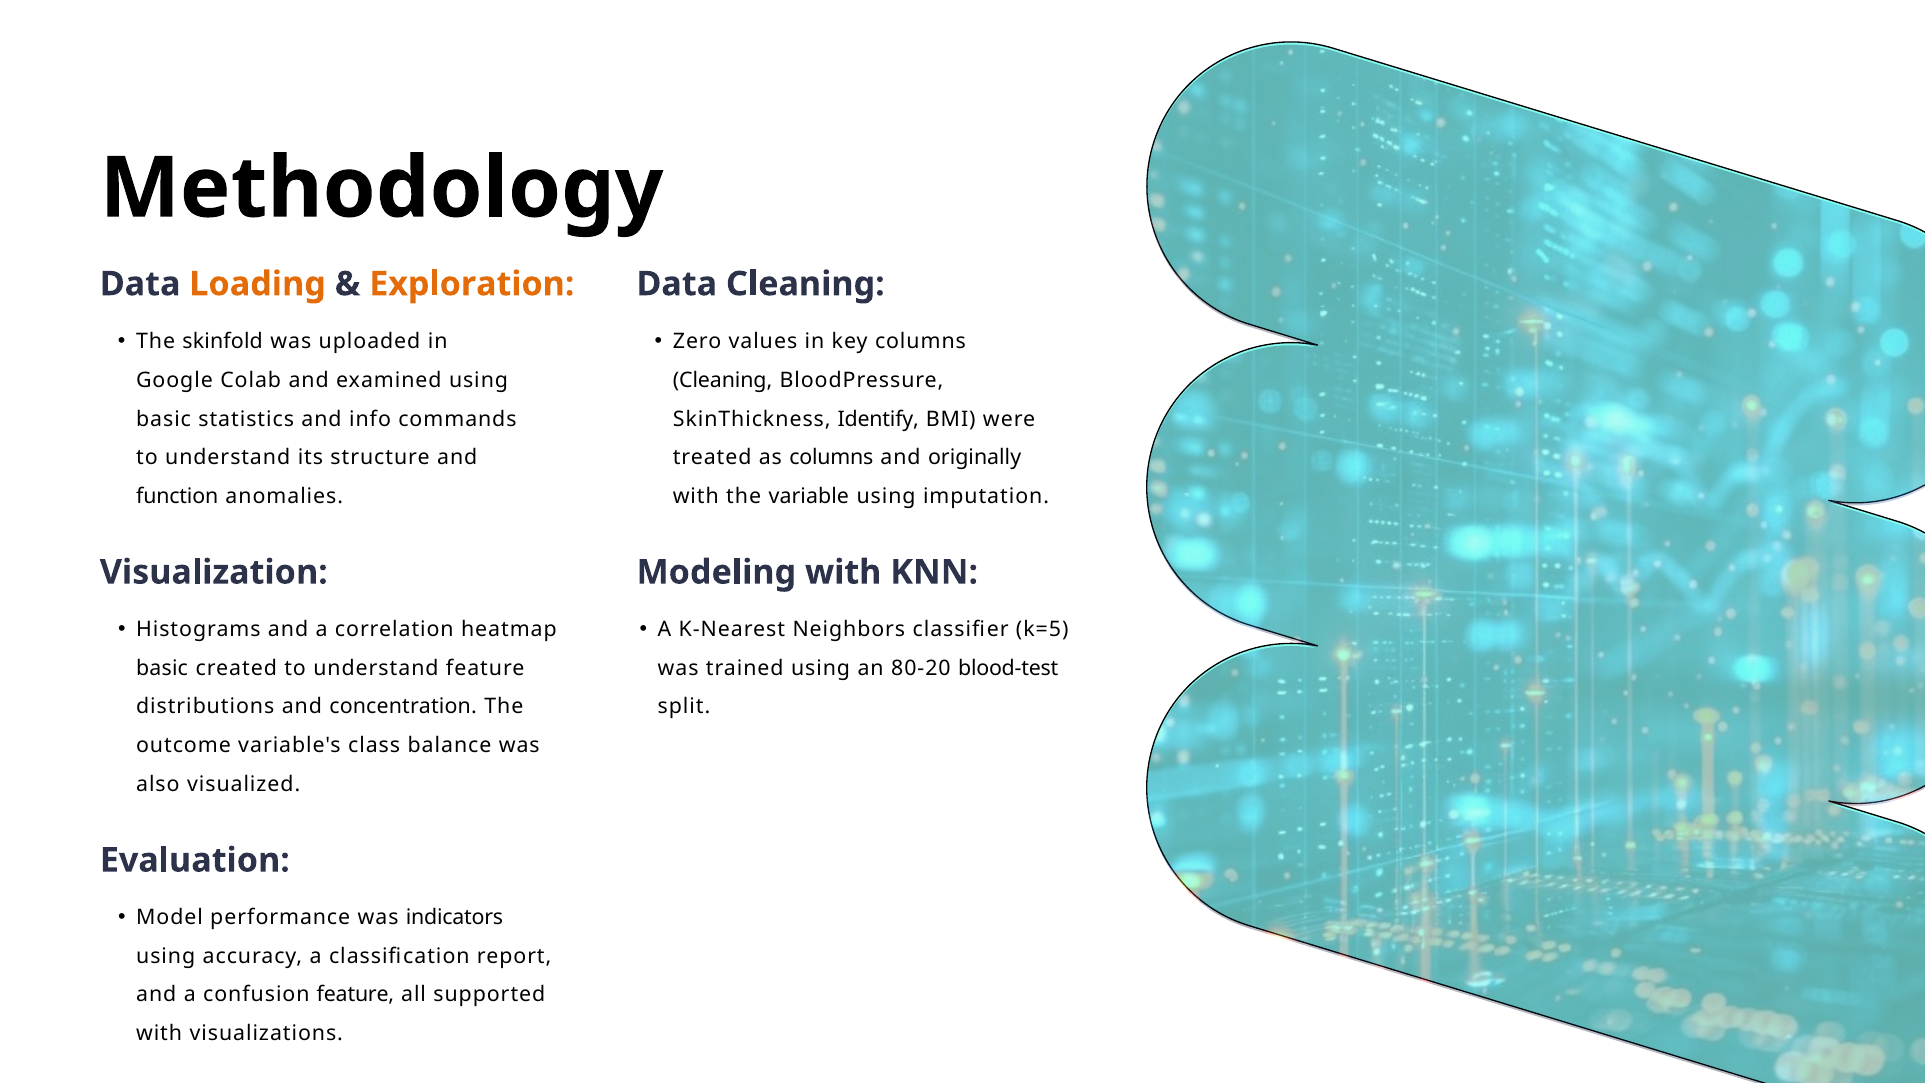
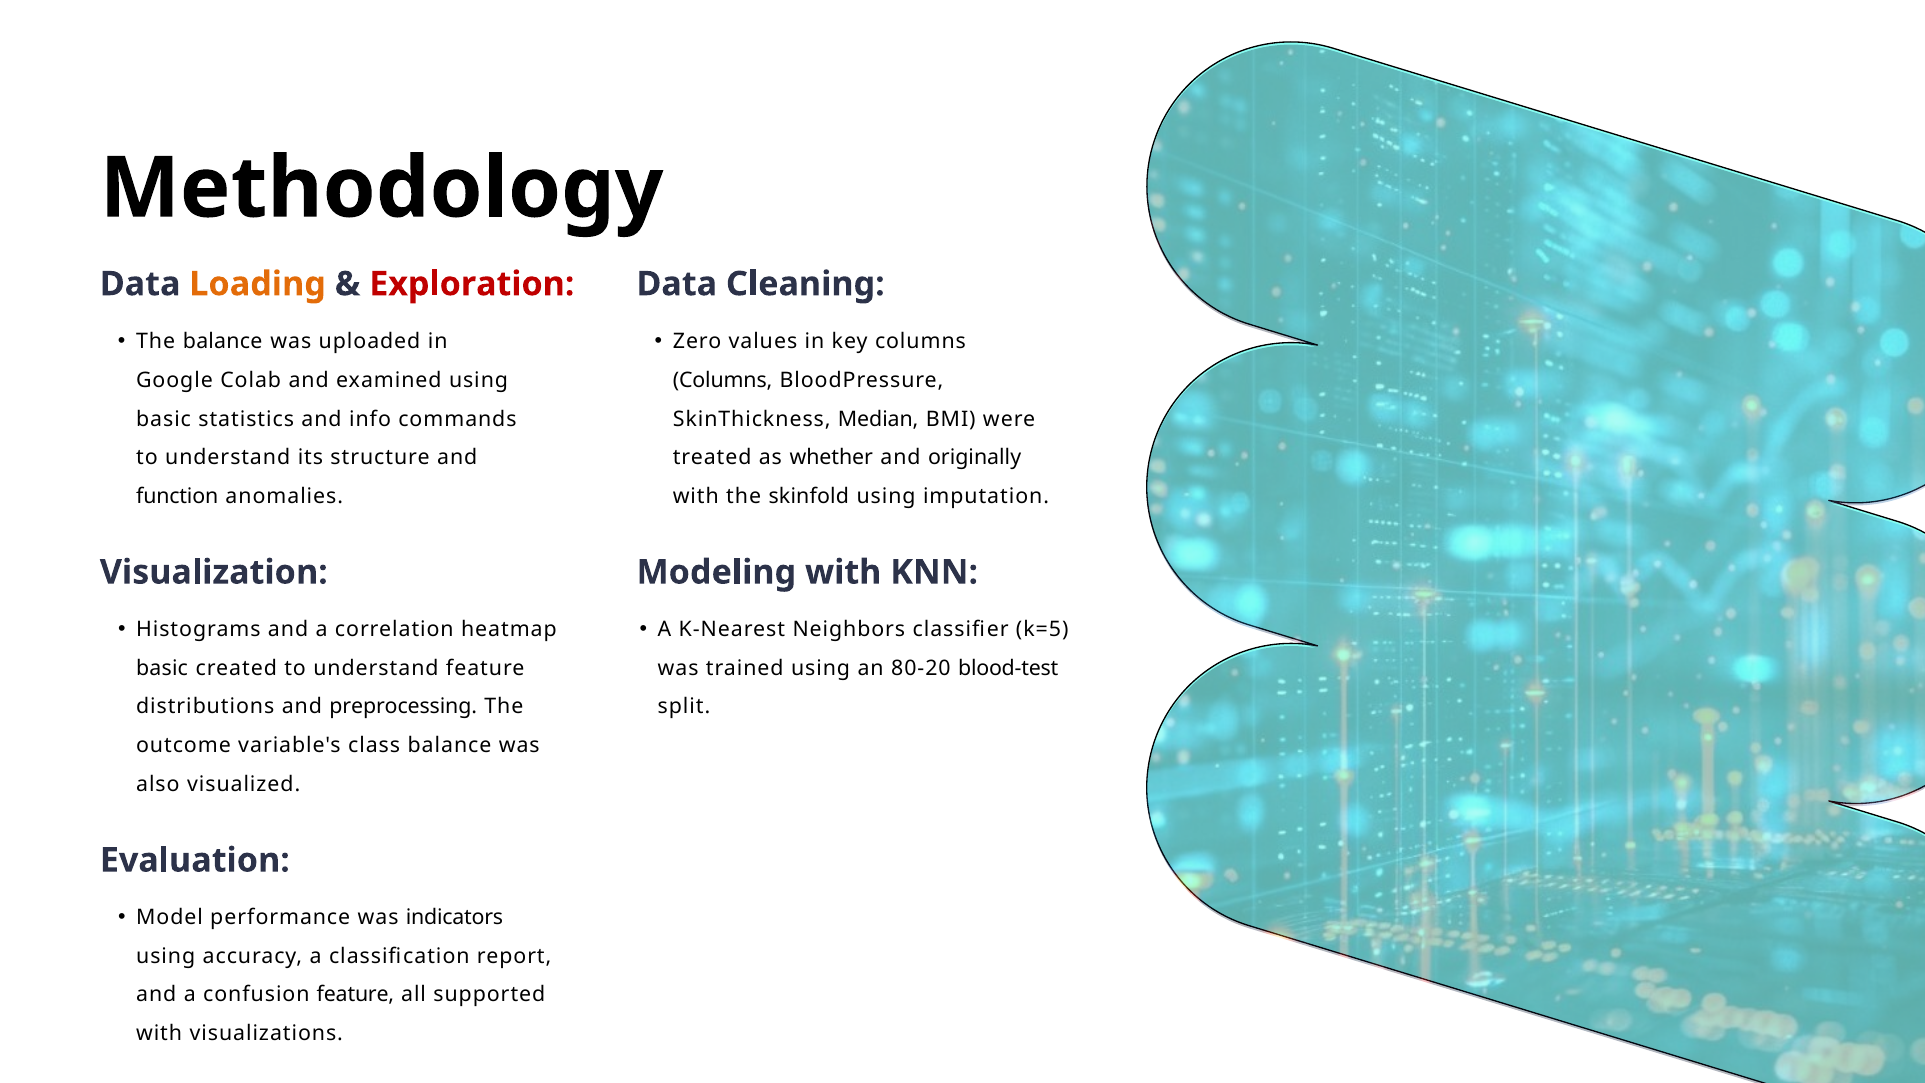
Exploration colour: orange -> red (472, 284)
The skinfold: skinfold -> balance (223, 342)
Cleaning: Cleaning -> Columns (723, 380)
Identify: Identify -> Median (878, 419)
as columns: columns -> whether (831, 458)
variable: variable -> skinfold (809, 496)
concentration: concentration -> preprocessing (403, 707)
